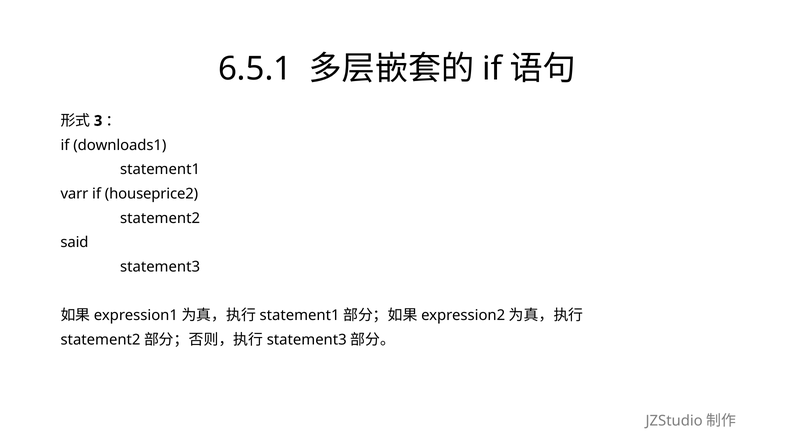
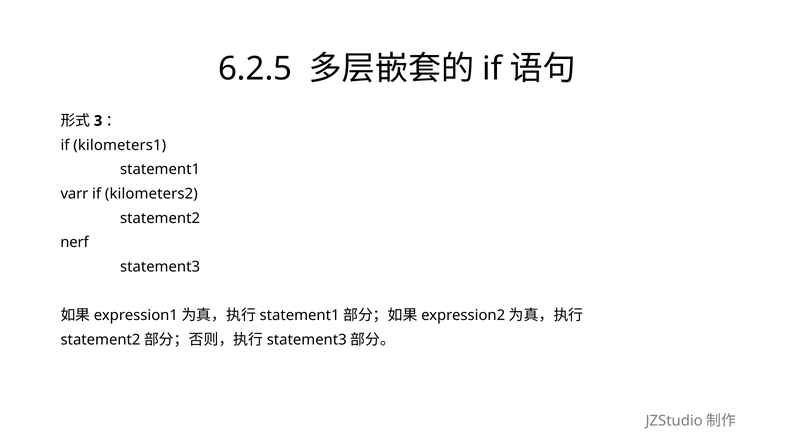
6.5.1: 6.5.1 -> 6.2.5 (255, 69)
downloads1: downloads1 -> kilometers1 (120, 145)
houseprice2: houseprice2 -> kilometers2 (151, 194)
said: said -> nerf (74, 243)
